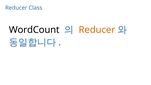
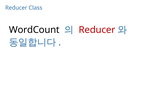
Reducer colour: orange -> red (97, 30)
